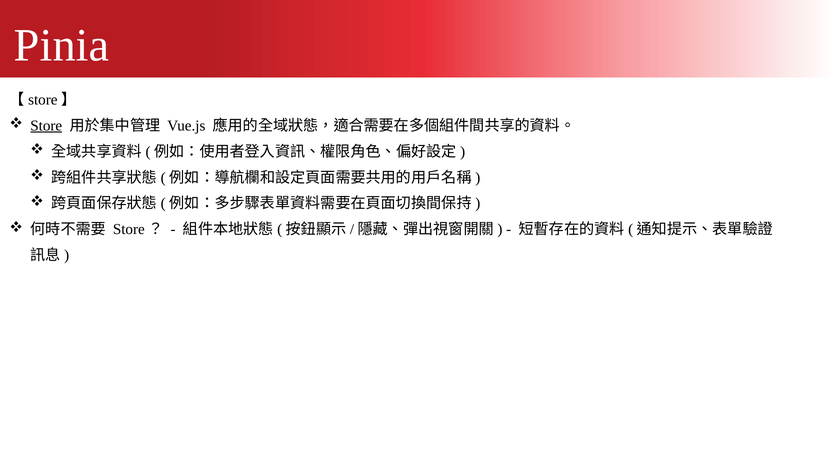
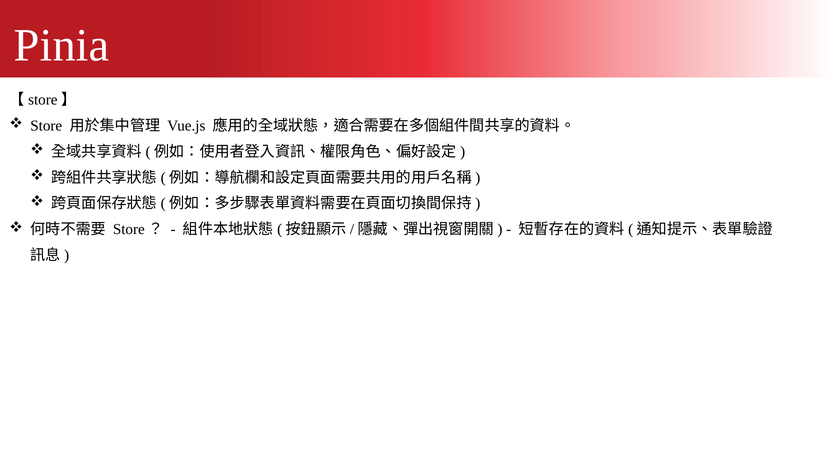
Store underline: present -> none (46, 126)
